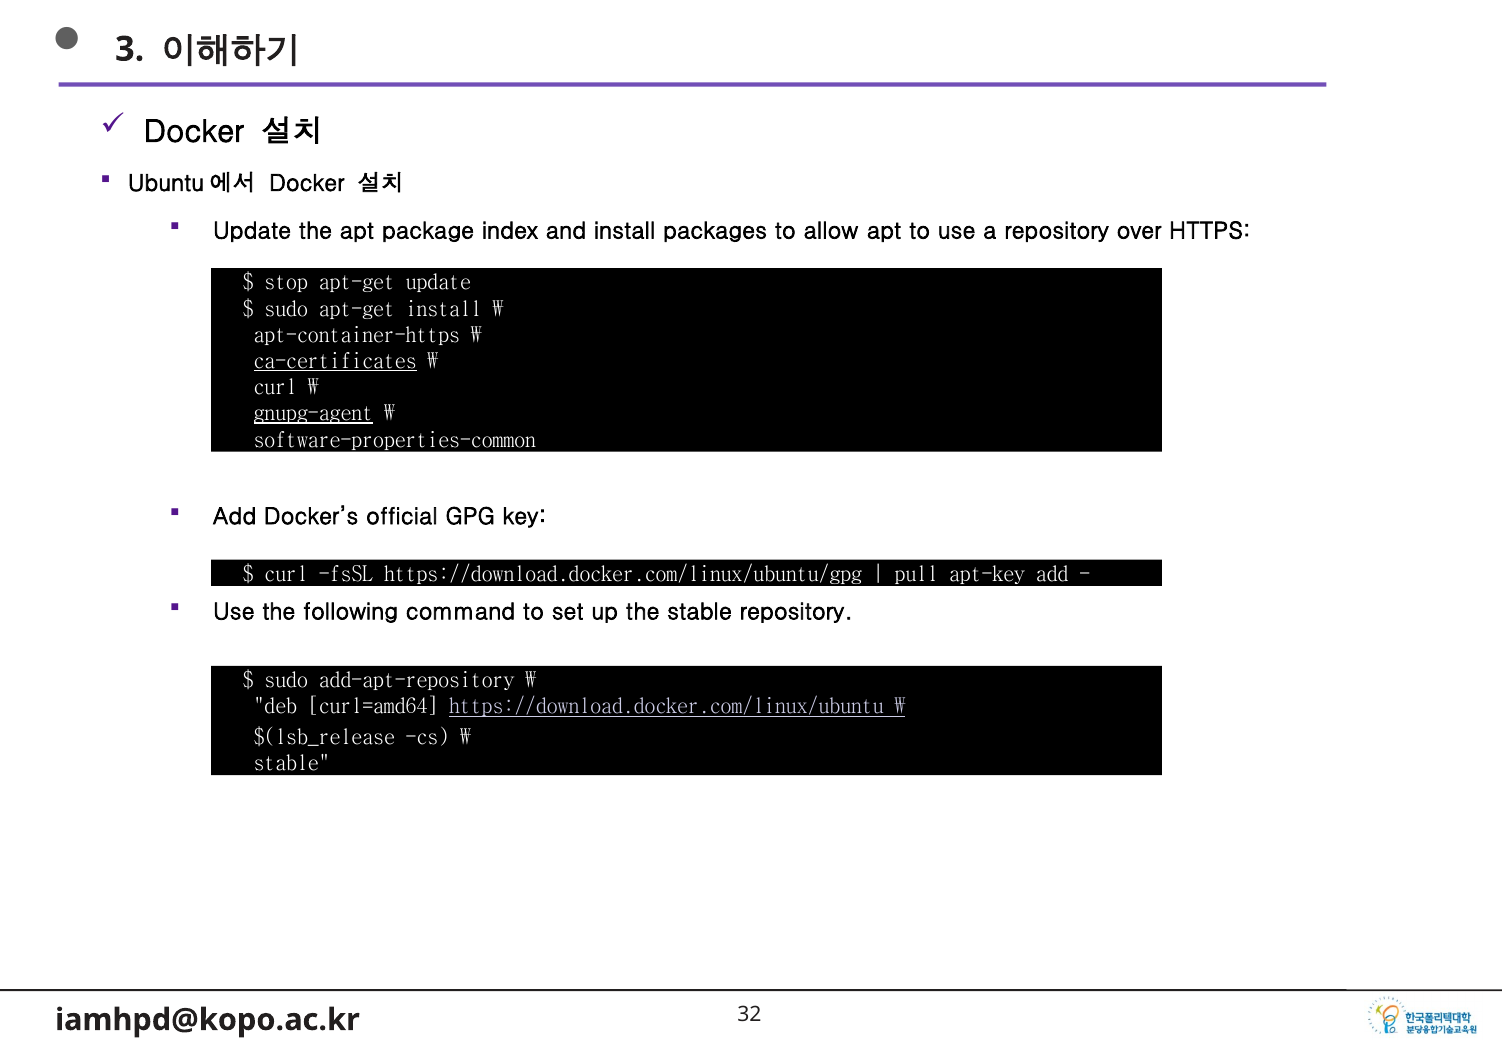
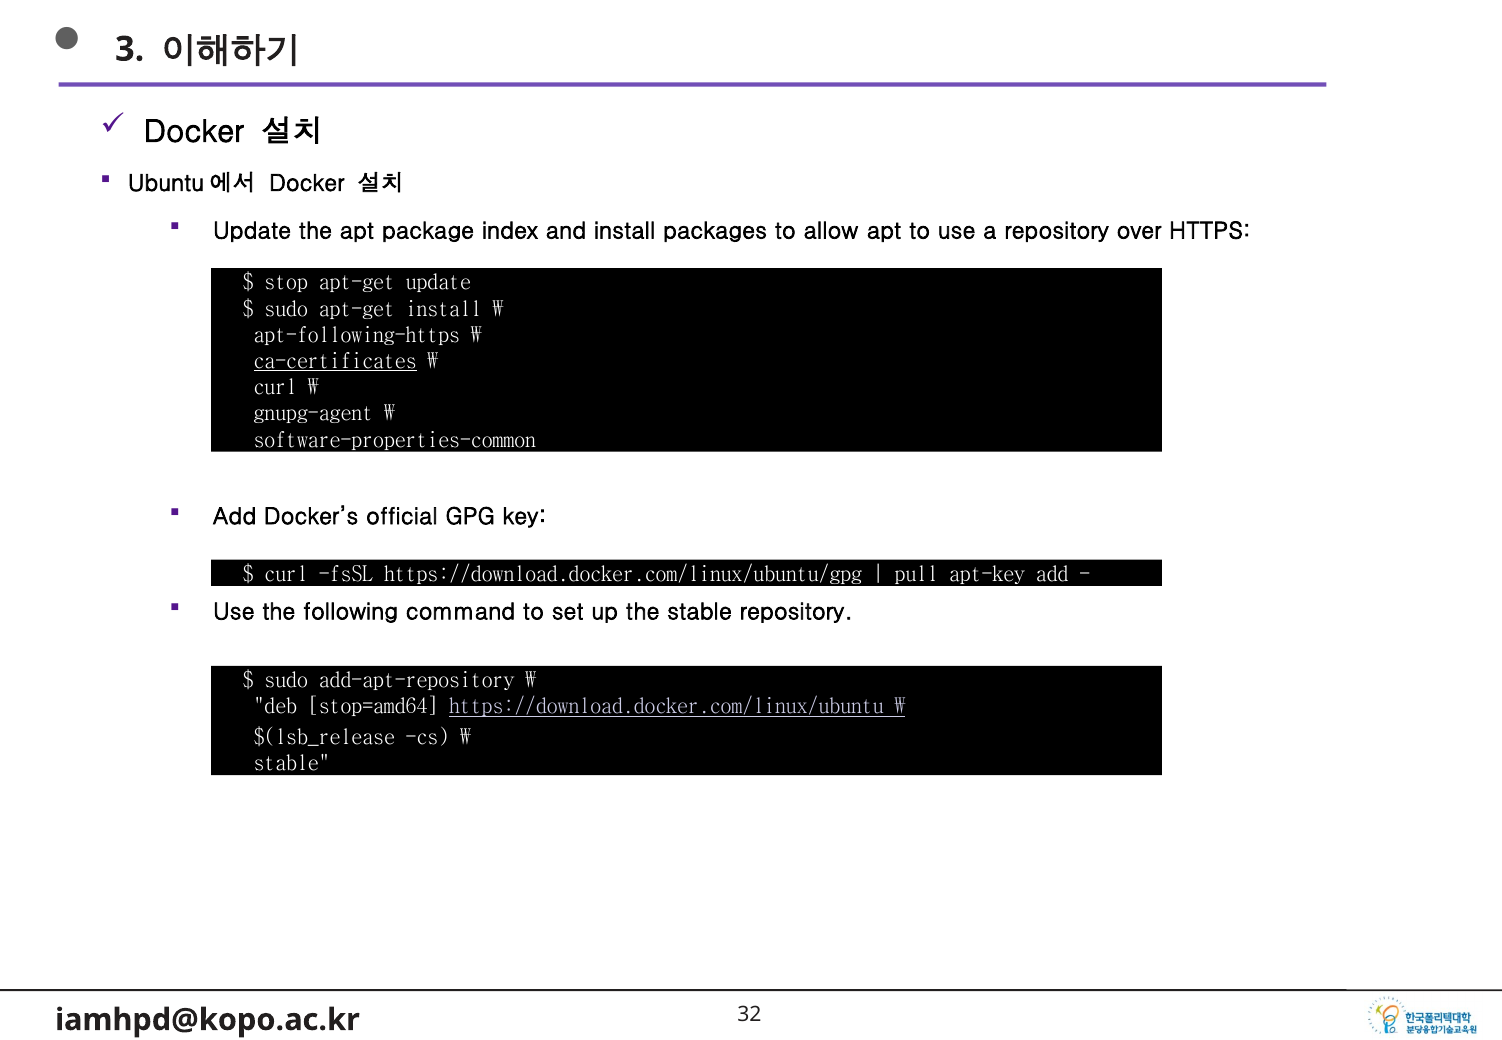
apt-container-https: apt-container-https -> apt-following-https (357, 335)
gnupg-agent underline: present -> none (313, 414)
curl=amd64: curl=amd64 -> stop=amd64 (373, 707)
